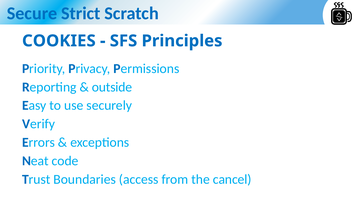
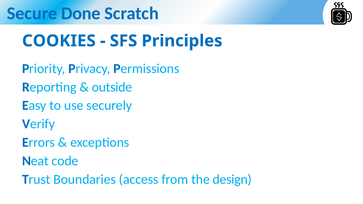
Strict: Strict -> Done (81, 13)
cancel: cancel -> design (232, 180)
